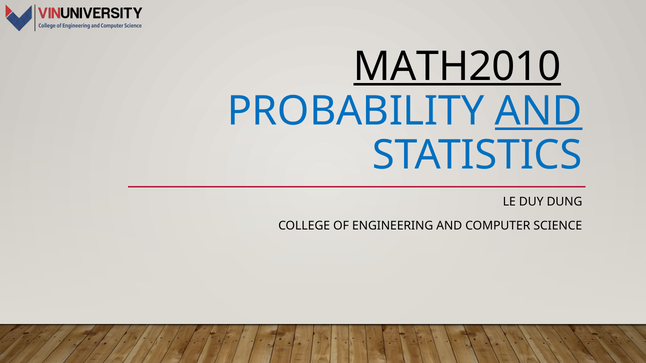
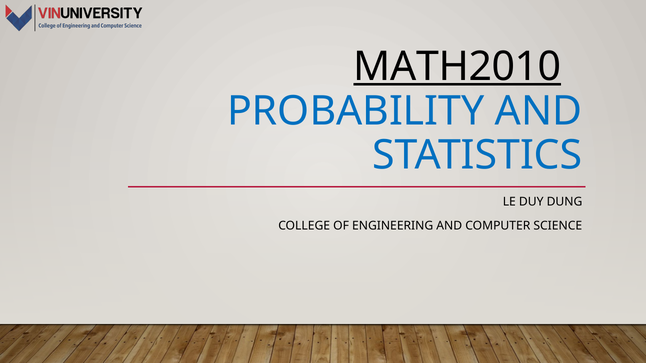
AND underline: present -> none (539, 111)
